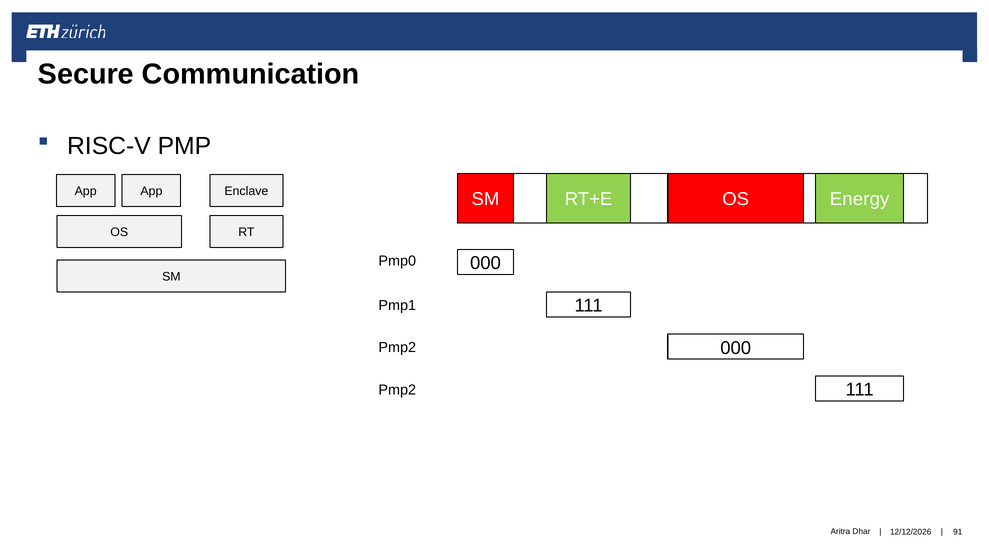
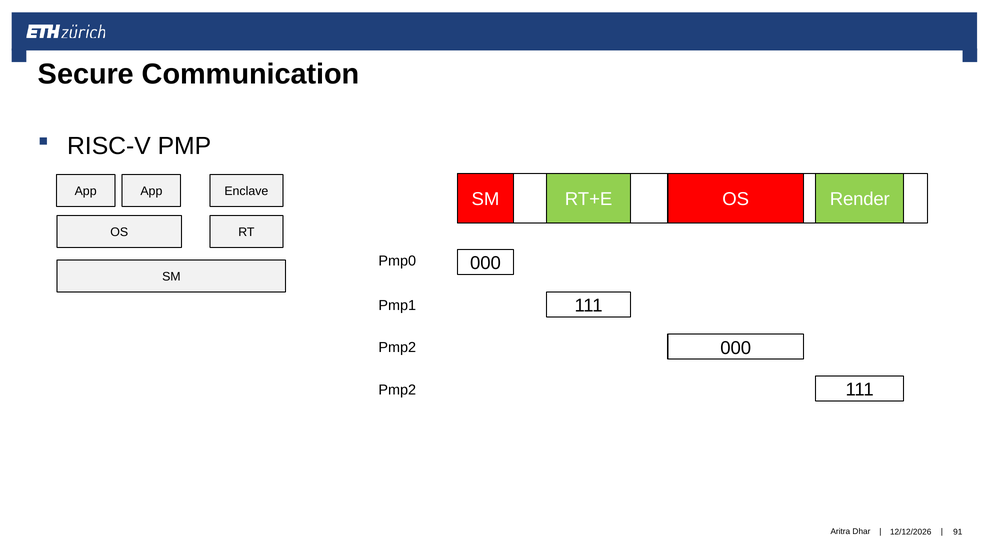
Energy: Energy -> Render (860, 199)
